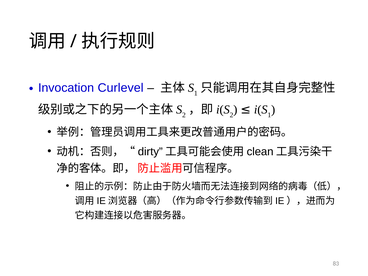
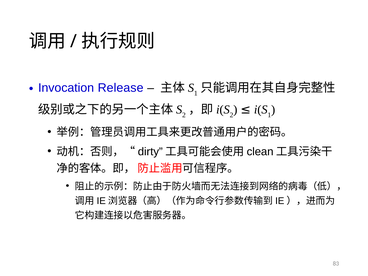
Curlevel: Curlevel -> Release (121, 88)
